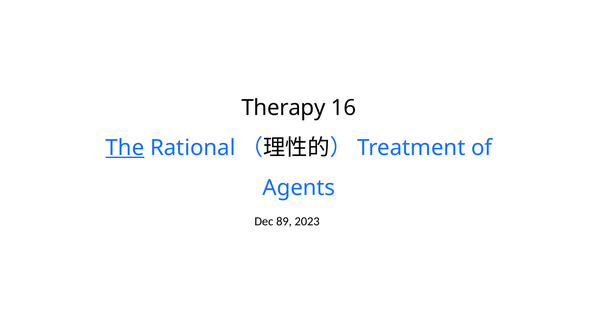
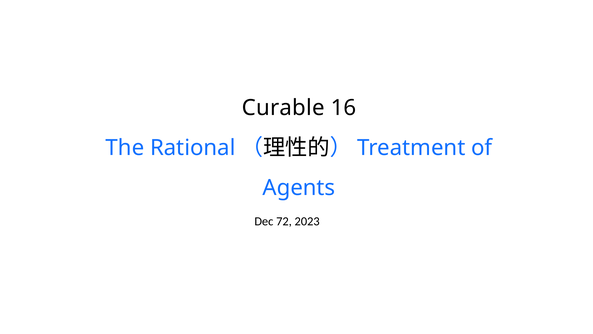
Therapy: Therapy -> Curable (283, 108)
The underline: present -> none (125, 148)
89: 89 -> 72 (284, 221)
